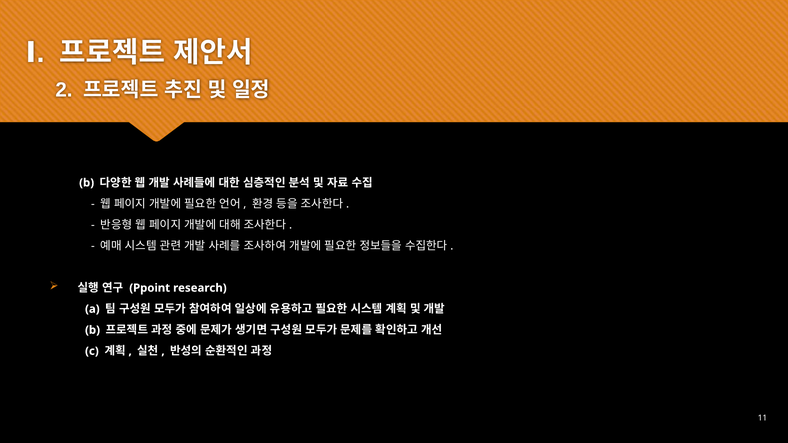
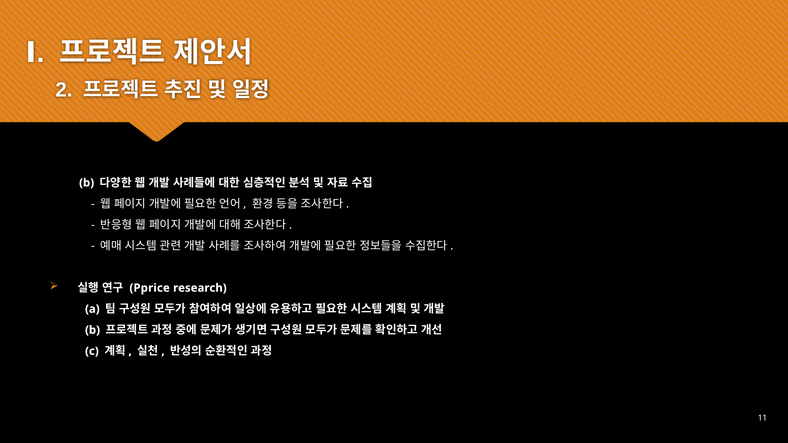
Ppoint: Ppoint -> Pprice (150, 288)
